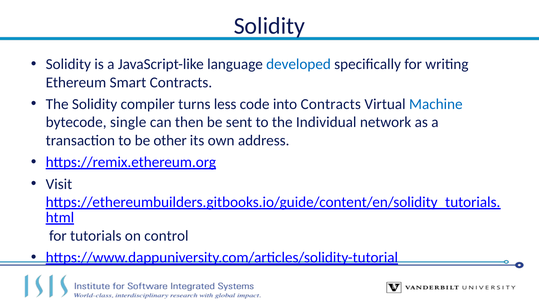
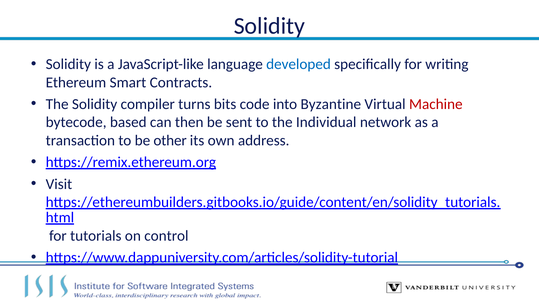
less: less -> bits (225, 104)
into Contracts: Contracts -> Byzantine (331, 104)
Machine colour: blue -> red (436, 104)
single: single -> based (128, 122)
